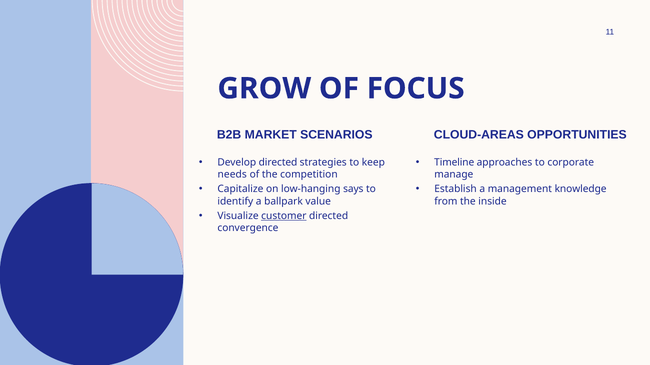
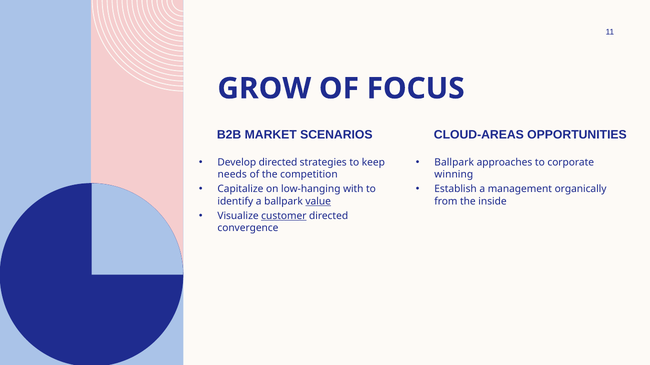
Timeline: Timeline -> Ballpark (454, 163)
manage: manage -> winning (454, 175)
says: says -> with (353, 189)
knowledge: knowledge -> organically (581, 189)
value underline: none -> present (318, 202)
